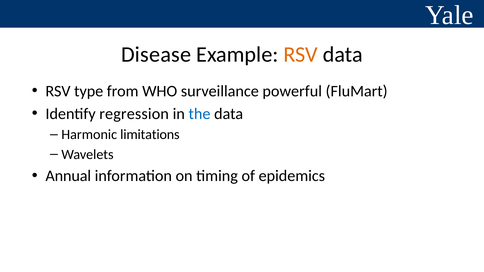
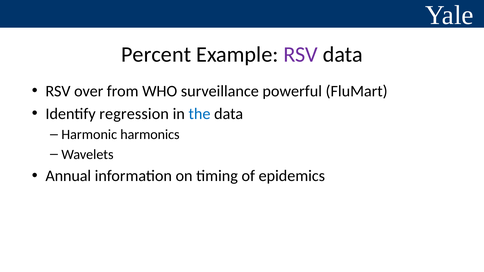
Disease: Disease -> Percent (156, 54)
RSV colour: orange -> purple (301, 54)
type: type -> over (89, 91)
limitations: limitations -> harmonics (150, 135)
